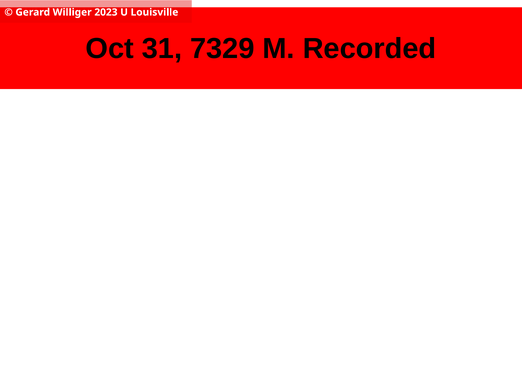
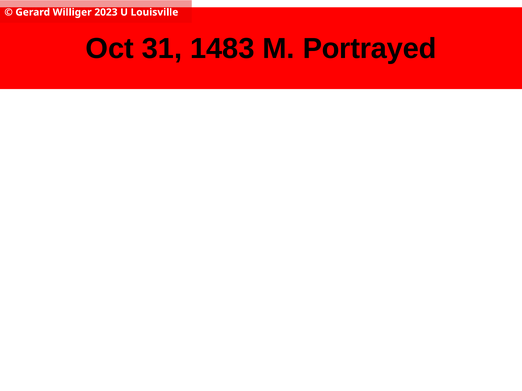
7329: 7329 -> 1483 (222, 49)
Recorded: Recorded -> Portrayed (370, 49)
